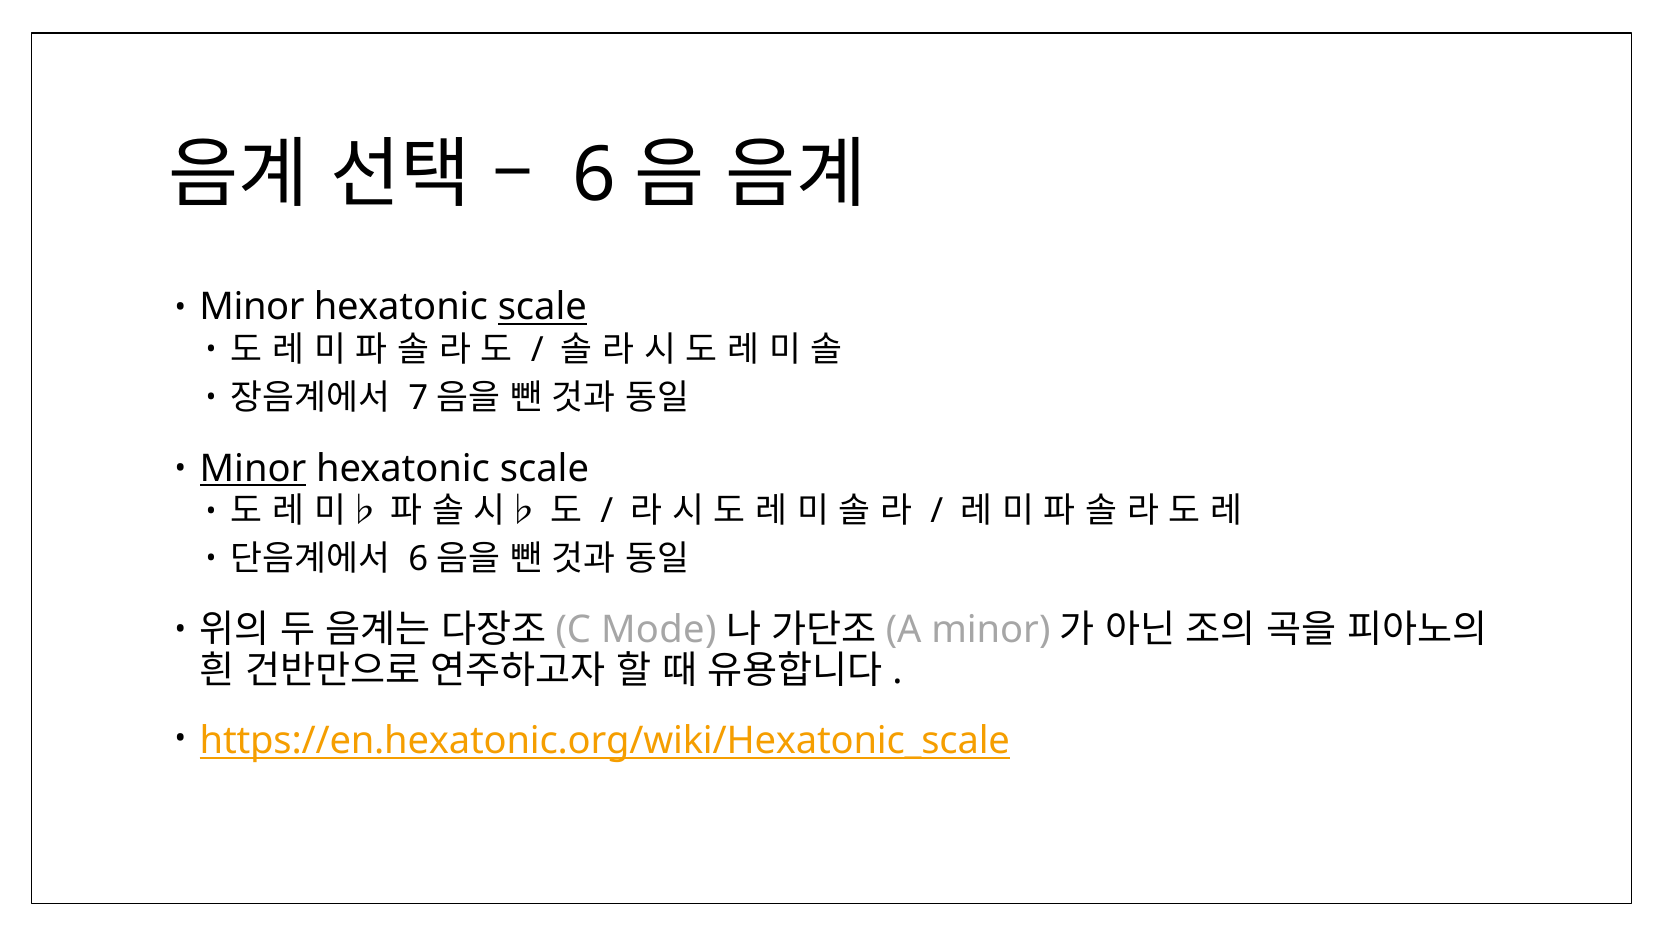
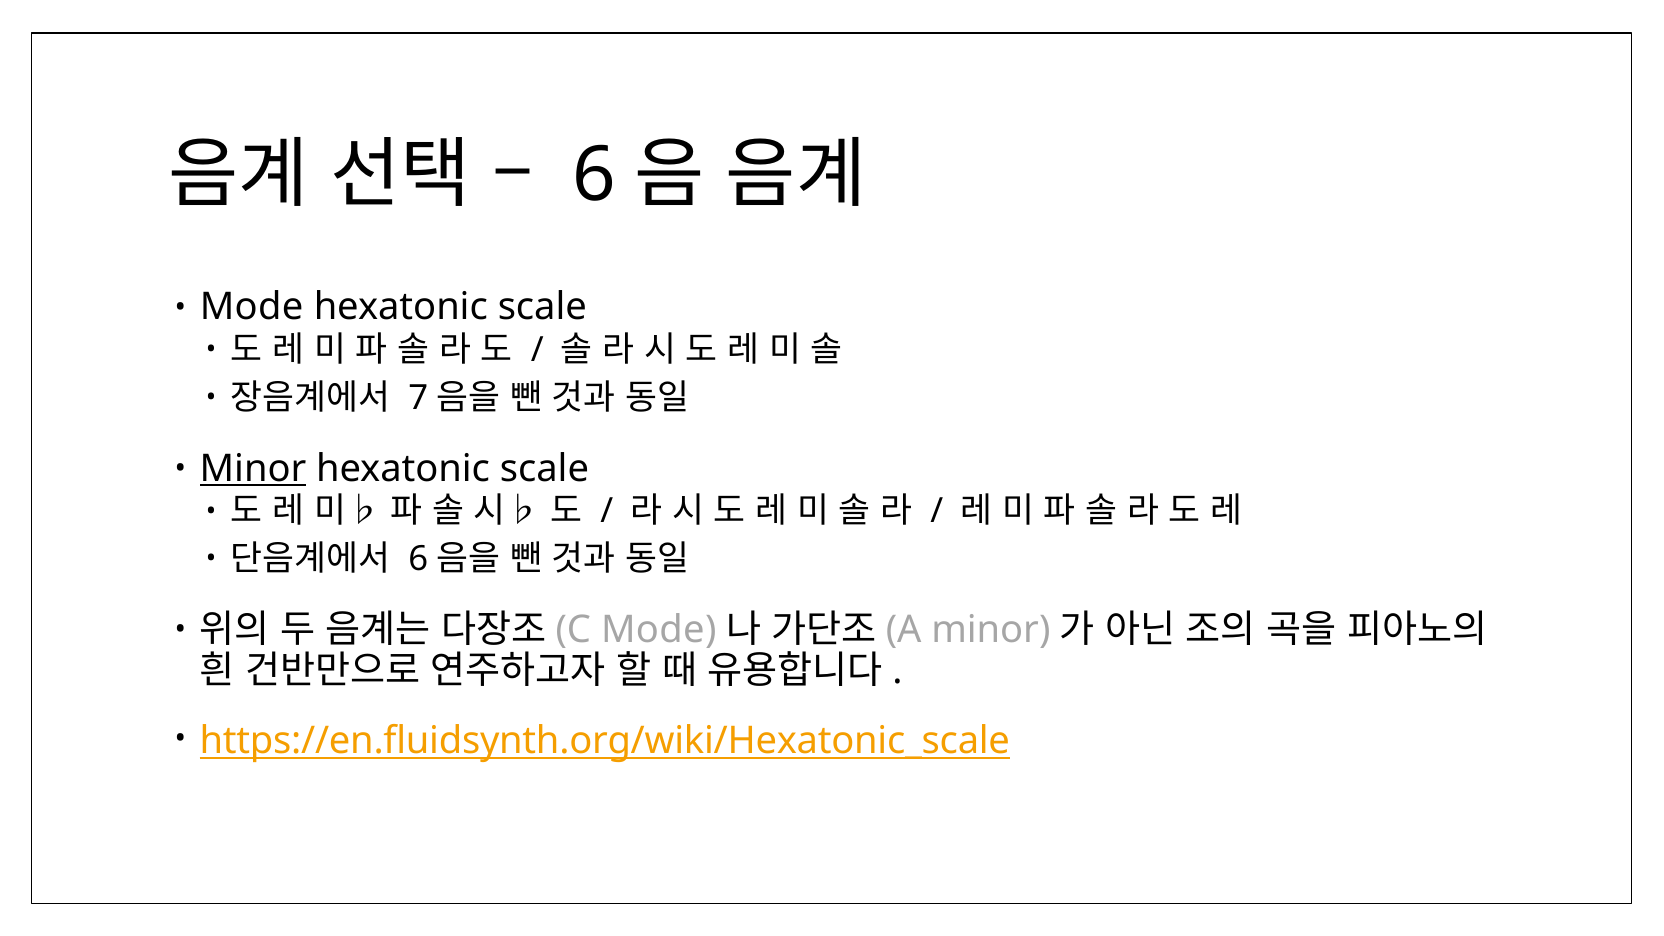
Minor: Minor -> Mode (252, 307)
scale underline: present -> none (542, 307)
https://en.hexatonic.org/wiki/Hexatonic_scale: https://en.hexatonic.org/wiki/Hexatonic_scale -> https://en.fluidsynth.org/wiki/Hexatonic_scale (605, 741)
